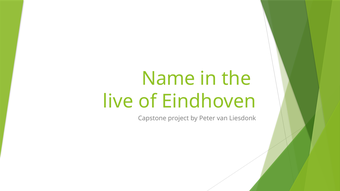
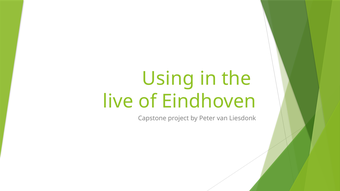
Name: Name -> Using (168, 79)
